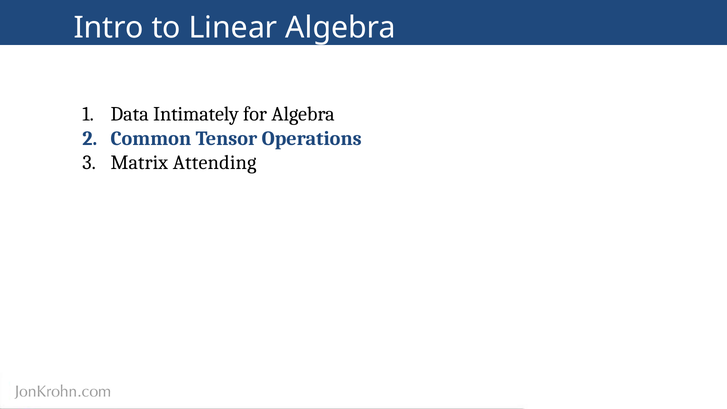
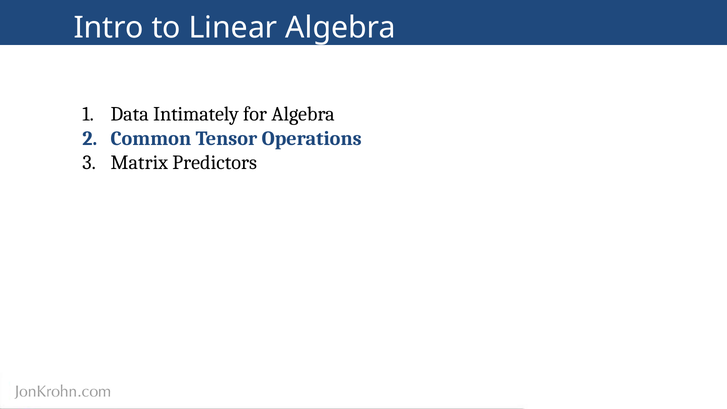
Attending: Attending -> Predictors (215, 163)
